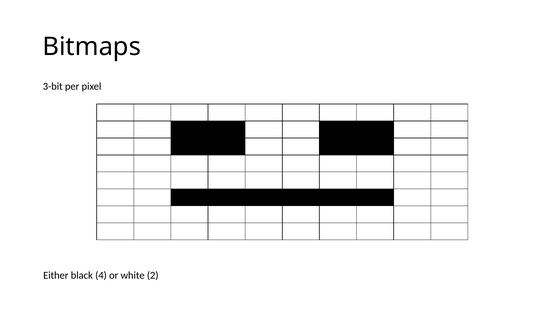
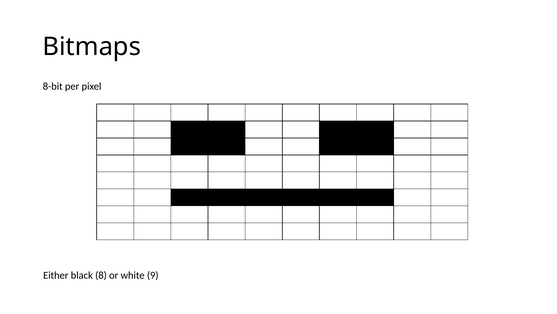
3-bit: 3-bit -> 8-bit (53, 86)
4: 4 -> 8 (101, 275)
2: 2 -> 9 (153, 275)
